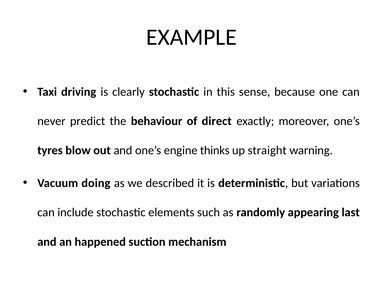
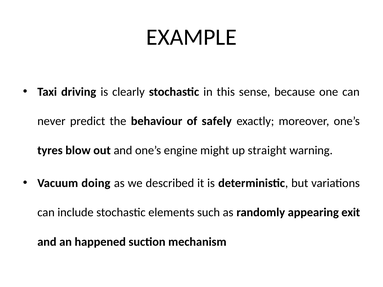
direct: direct -> safely (217, 121)
thinks: thinks -> might (215, 150)
last: last -> exit (351, 213)
